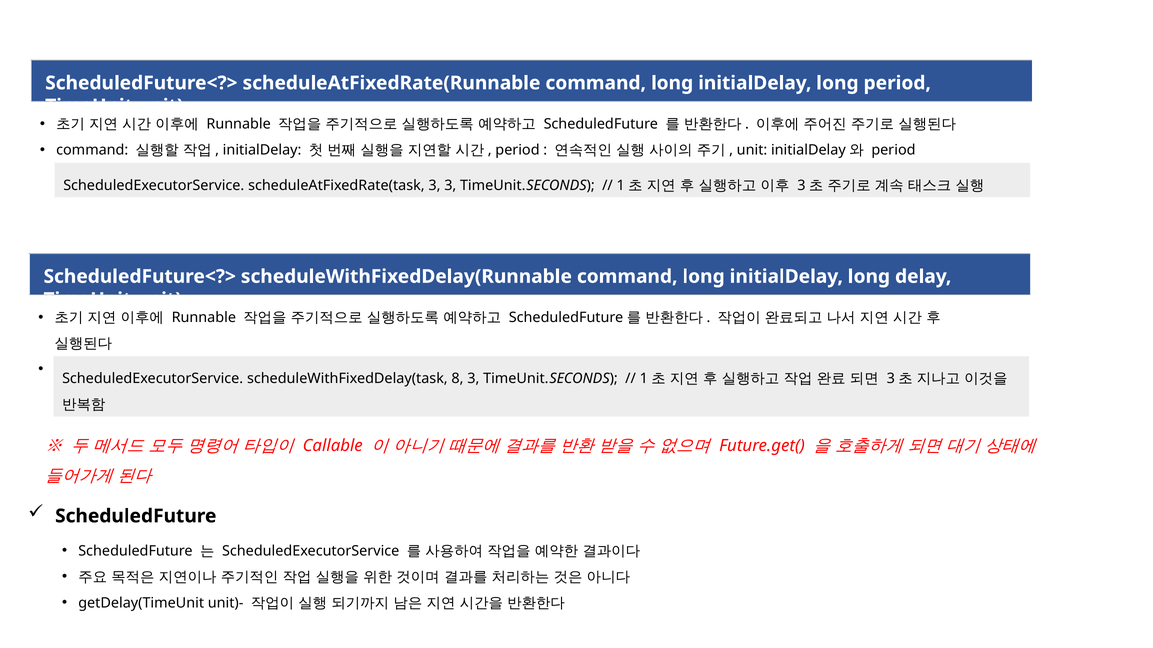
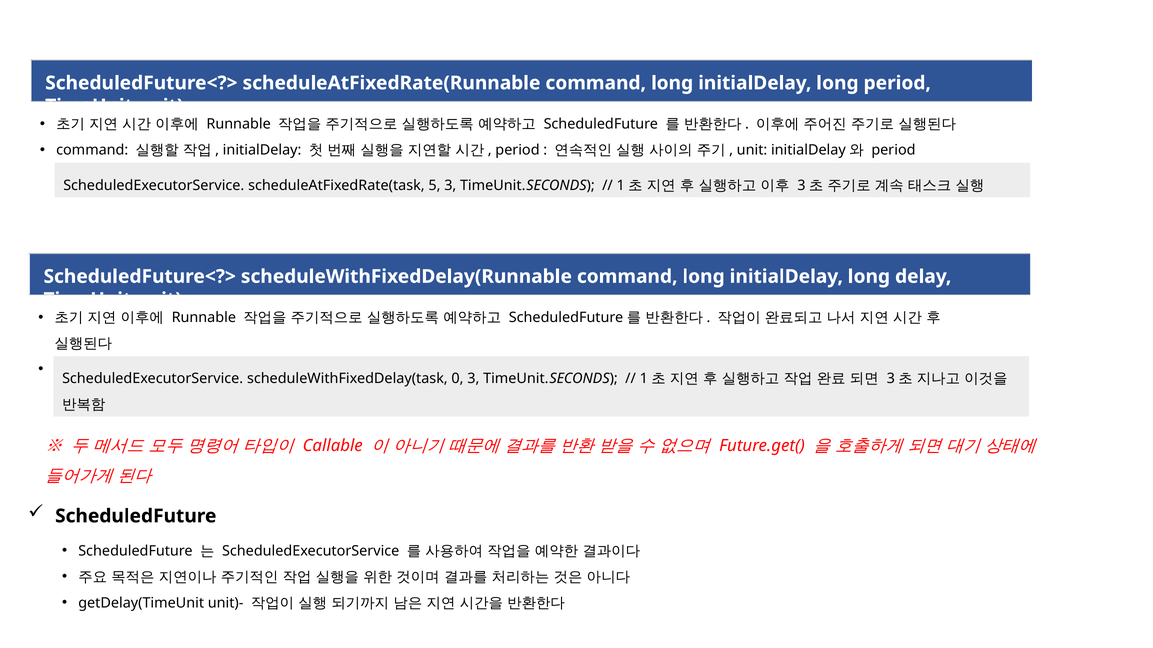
scheduleAtFixedRate(task 3: 3 -> 5 (434, 186)
8: 8 -> 0 (458, 379)
